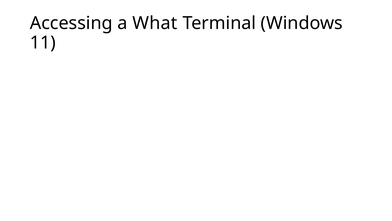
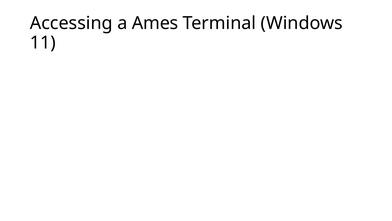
What: What -> Ames (155, 23)
